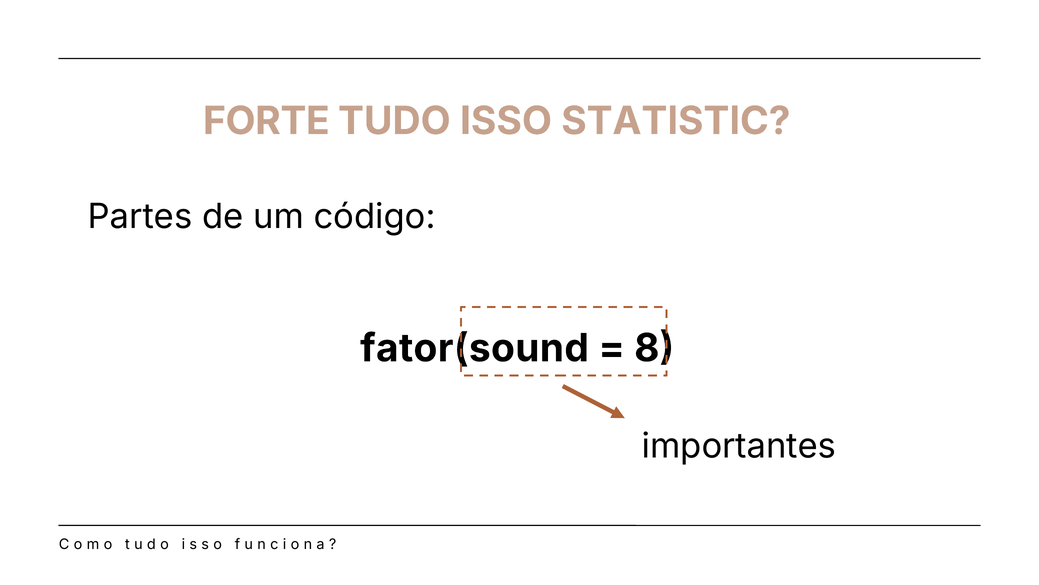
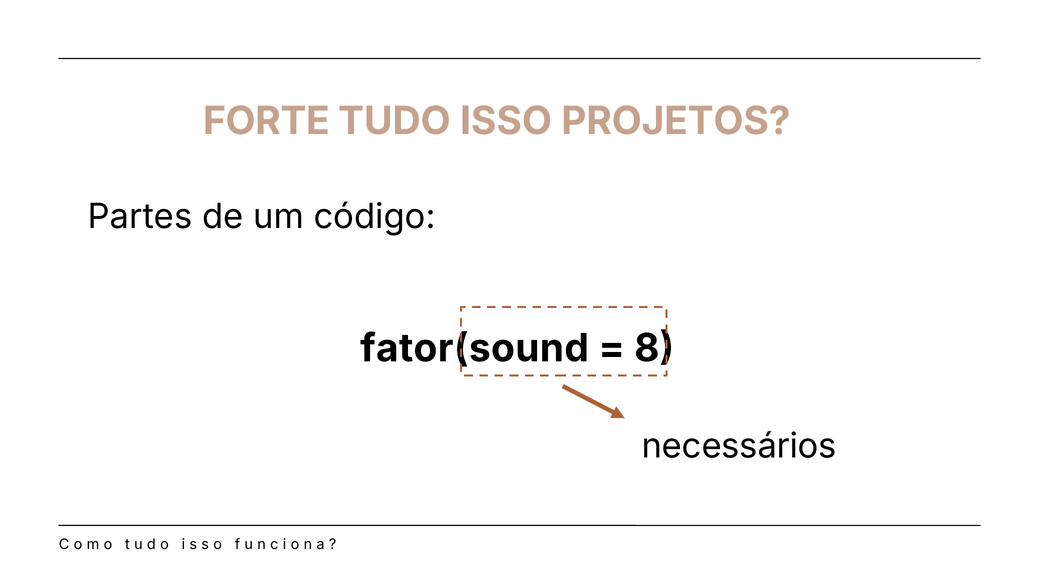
STATISTIC: STATISTIC -> PROJETOS (676, 121)
importantes: importantes -> necessários (739, 446)
